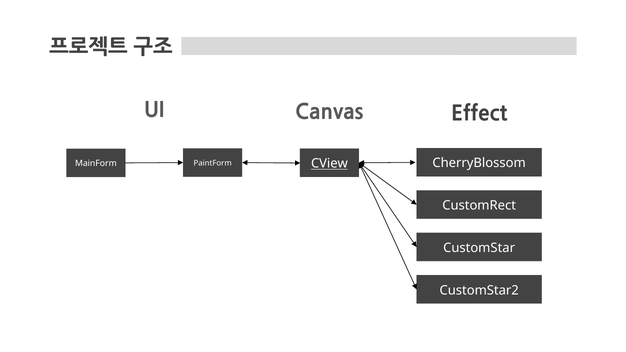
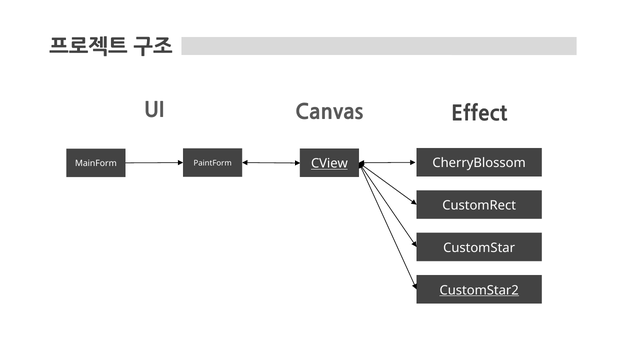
CustomStar2 underline: none -> present (479, 290)
